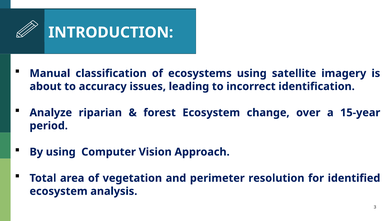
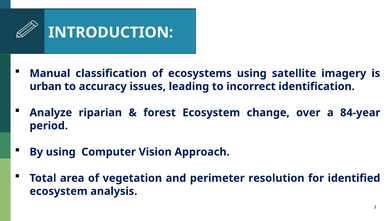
about: about -> urban (46, 86)
15-year: 15-year -> 84-year (360, 112)
